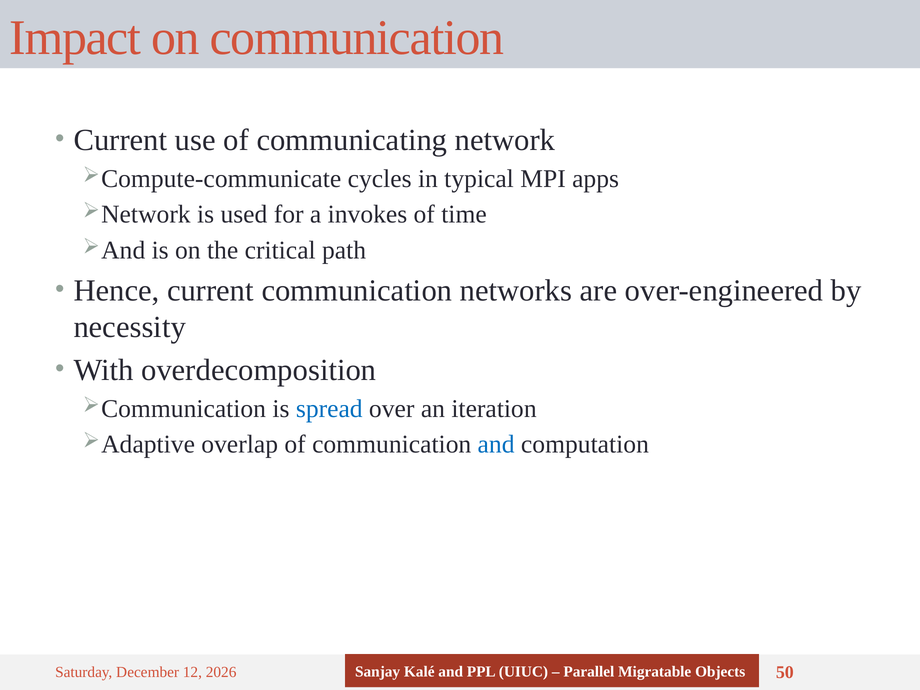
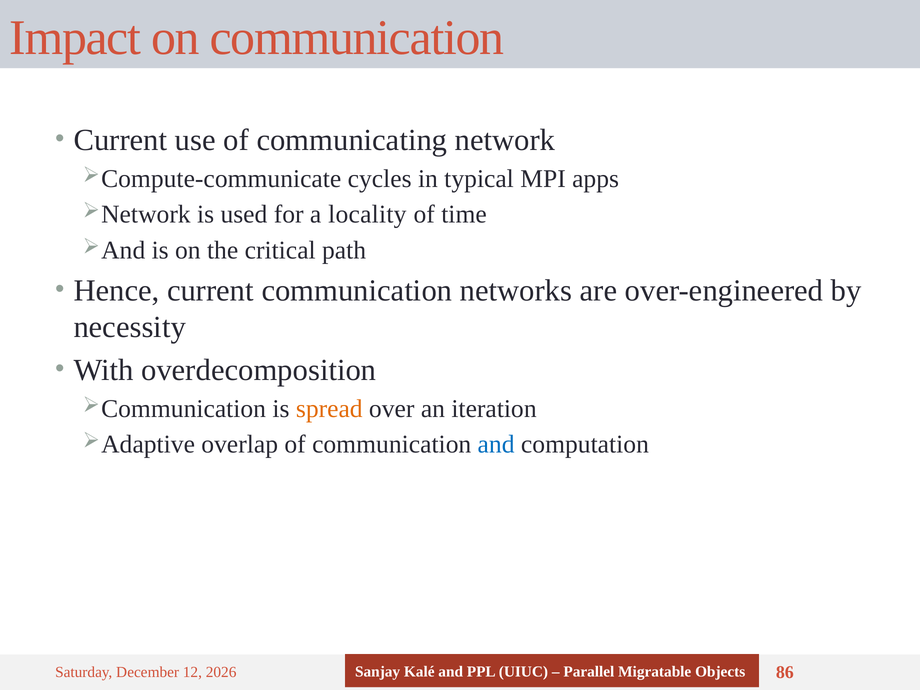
invokes: invokes -> locality (367, 214)
spread colour: blue -> orange (329, 409)
50: 50 -> 86 (785, 672)
